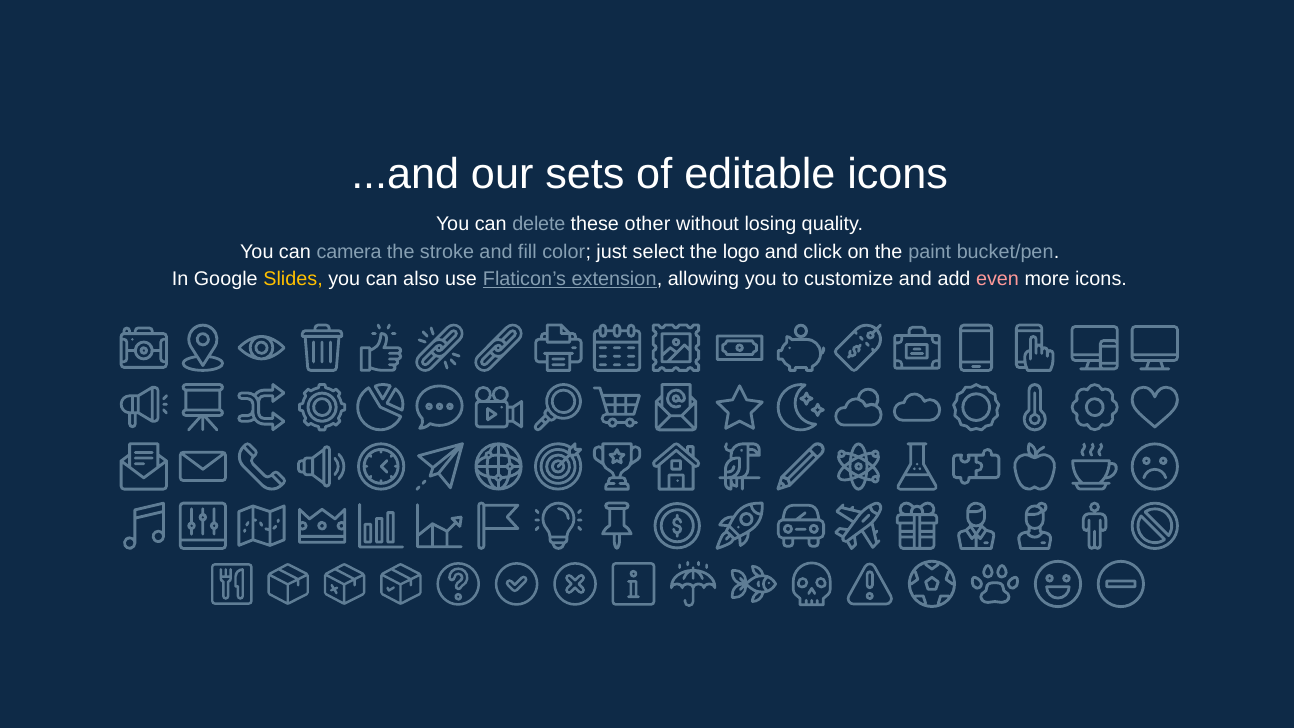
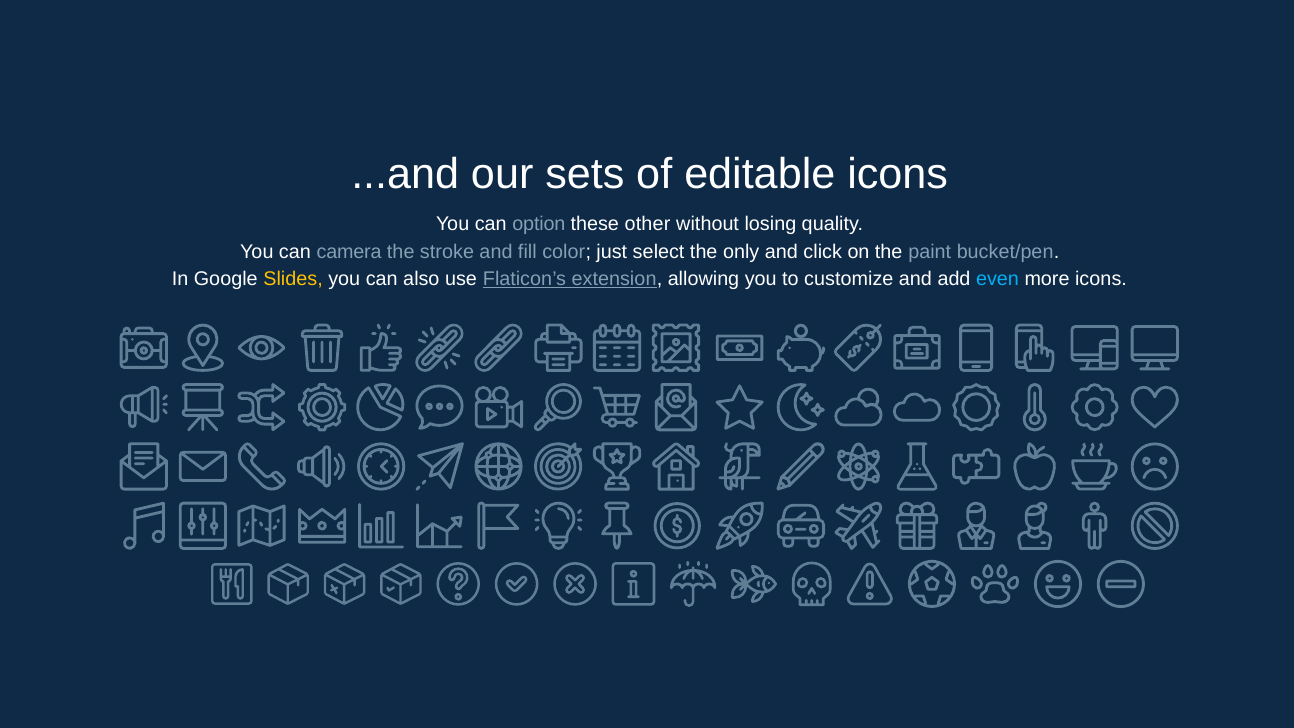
delete: delete -> option (539, 224)
logo: logo -> only (741, 251)
even colour: pink -> light blue (998, 279)
